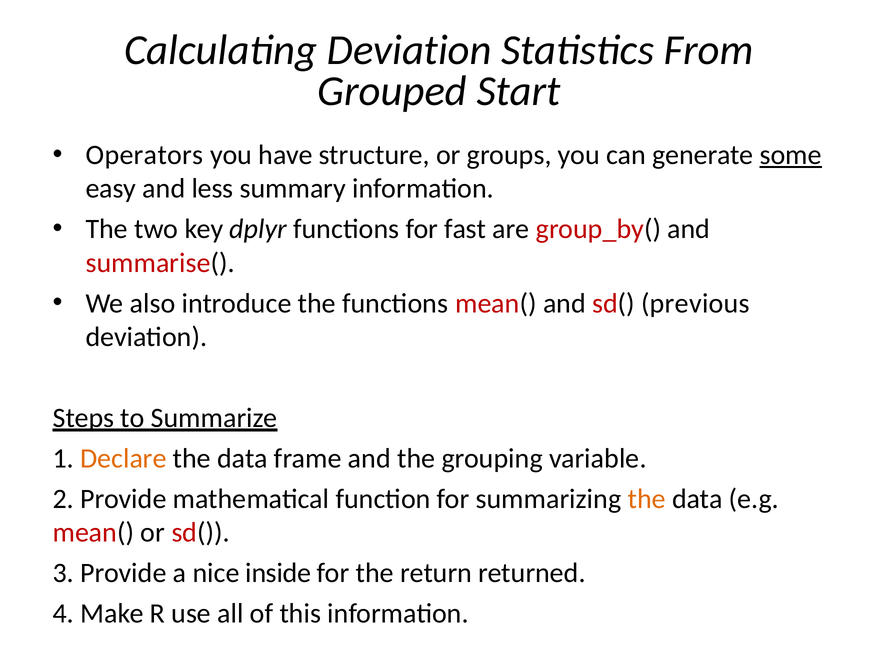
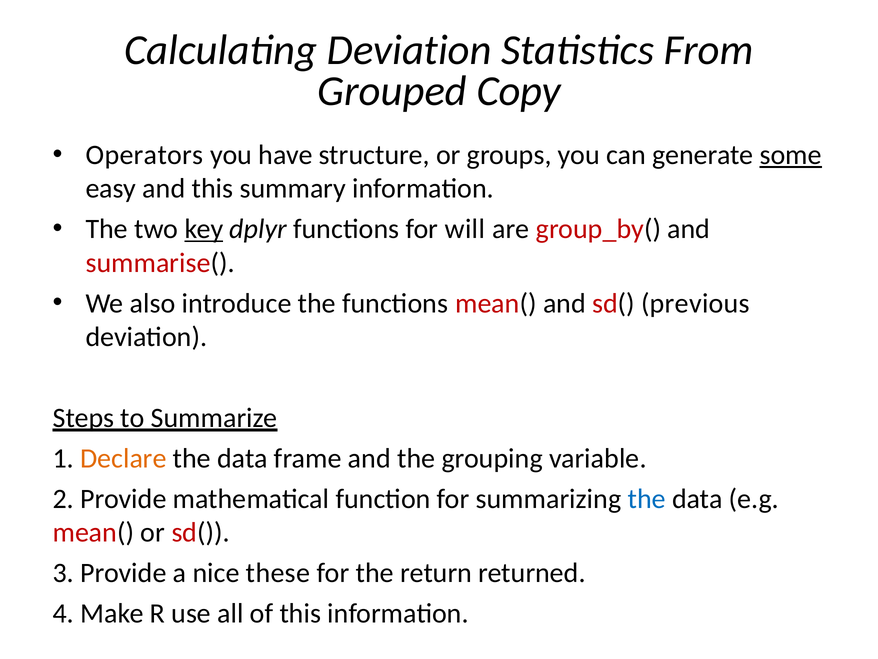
Start: Start -> Copy (519, 91)
and less: less -> this (212, 189)
key underline: none -> present (204, 229)
fast: fast -> will (465, 229)
the colour: orange -> blue (647, 499)
inside: inside -> these (278, 573)
